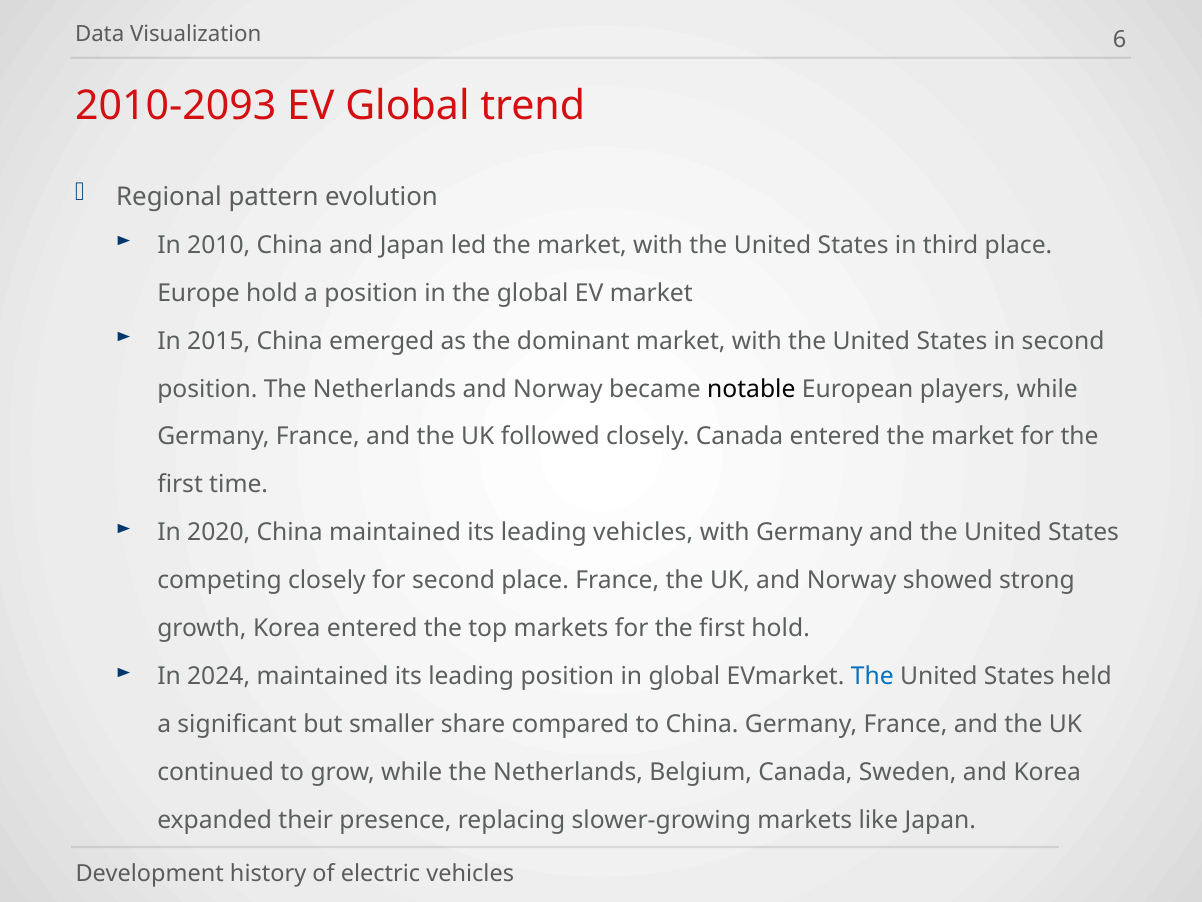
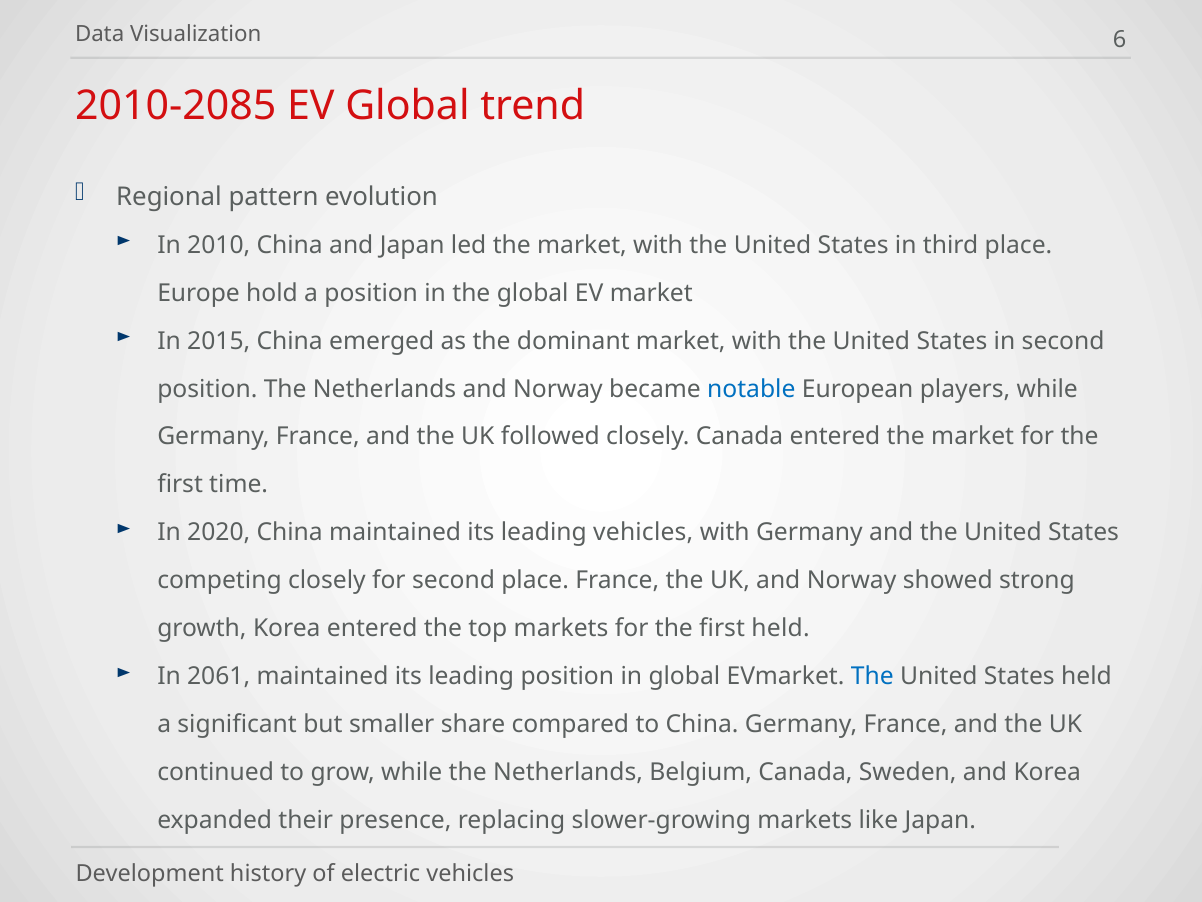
2010-2093: 2010-2093 -> 2010-2085 (176, 106)
notable colour: black -> blue (751, 389)
first hold: hold -> held (781, 628)
2024: 2024 -> 2061 (219, 676)
